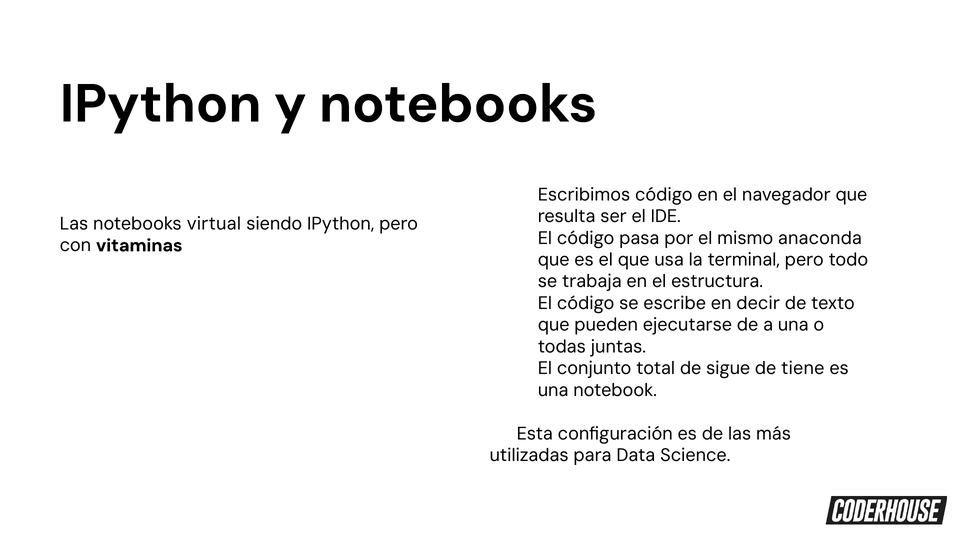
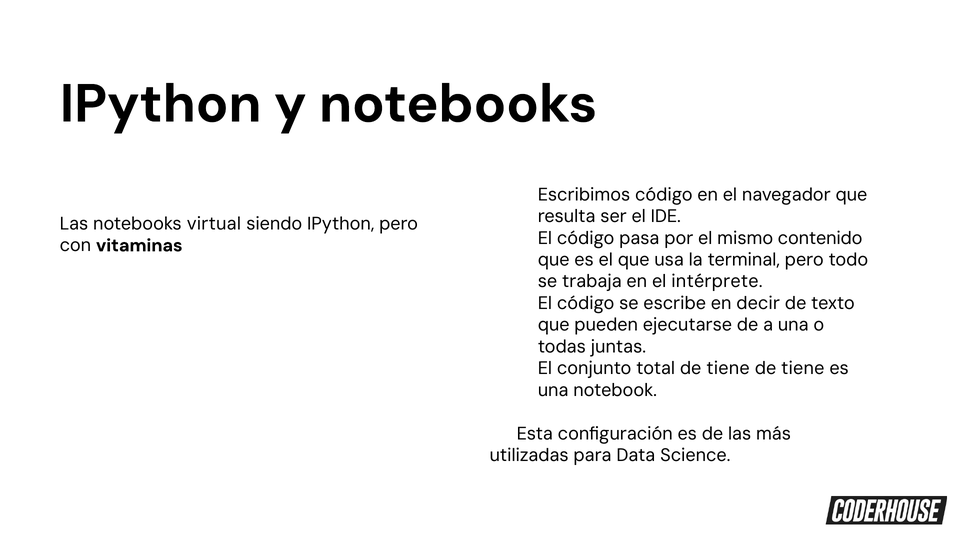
anaconda: anaconda -> contenido (820, 238)
estructura: estructura -> intérprete (717, 281)
total de sigue: sigue -> tiene (728, 368)
